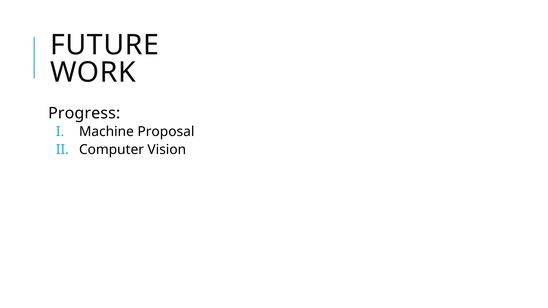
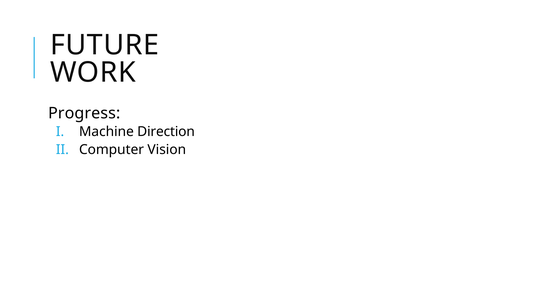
Proposal: Proposal -> Direction (166, 132)
